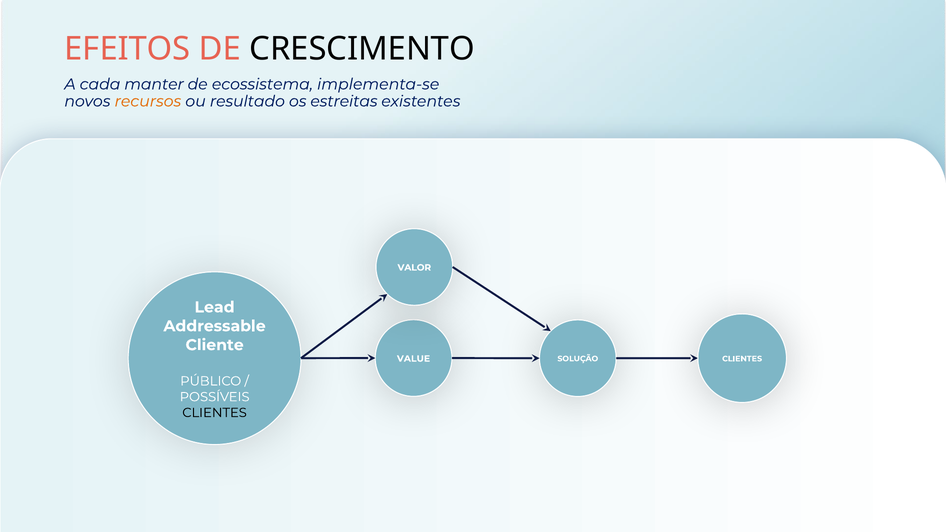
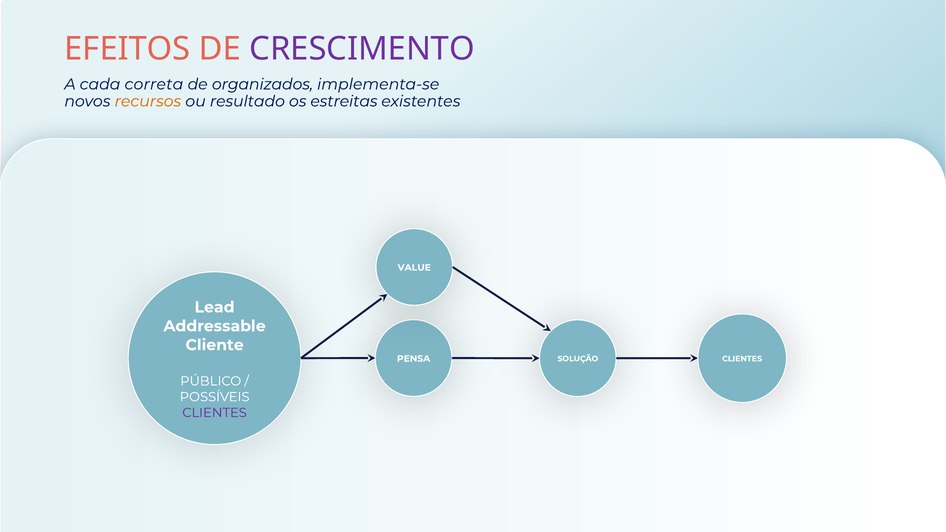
CRESCIMENTO colour: black -> purple (362, 49)
manter: manter -> correta (154, 84)
ecossistema: ecossistema -> organizados (263, 84)
VALOR: VALOR -> VALUE (414, 268)
VALUE: VALUE -> PENSA (414, 359)
CLIENTES colour: black -> purple (215, 413)
